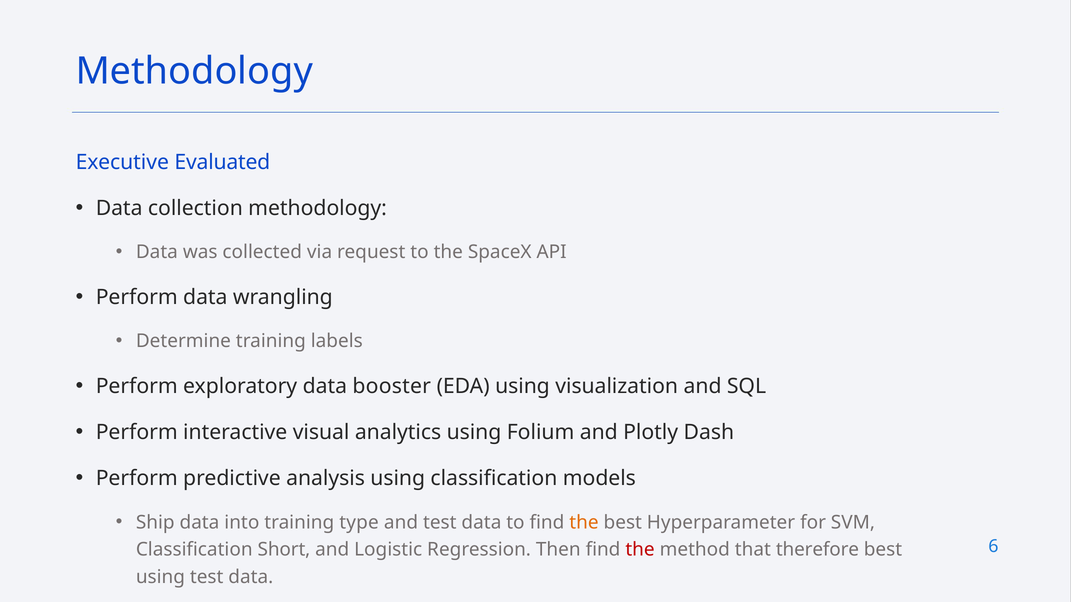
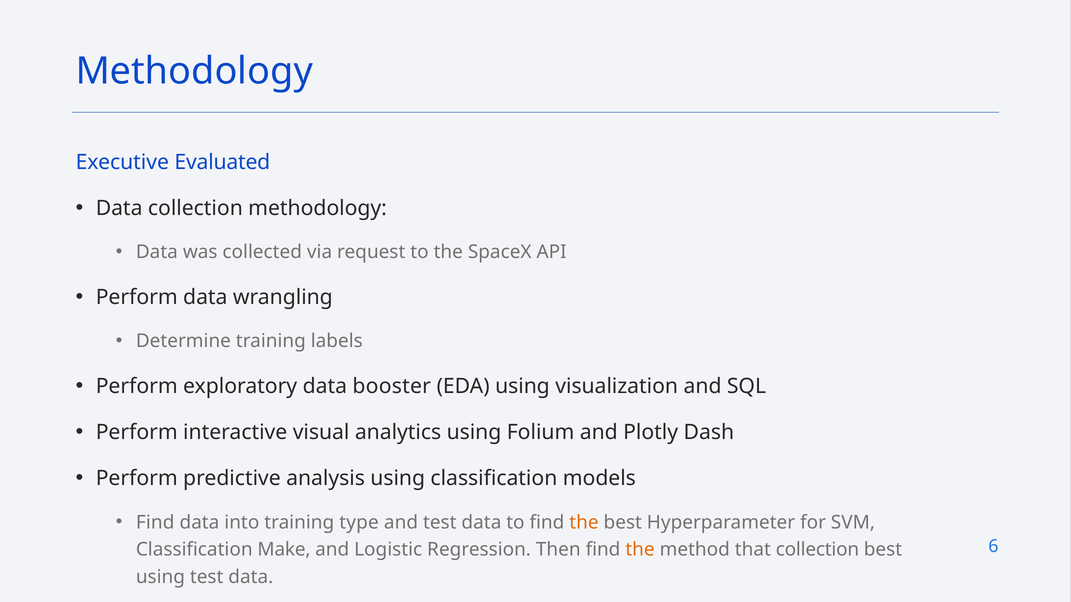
Ship: Ship -> Find (155, 523)
Short: Short -> Make (284, 550)
the colour: red -> orange (640, 550)
that therefore: therefore -> collection (817, 550)
